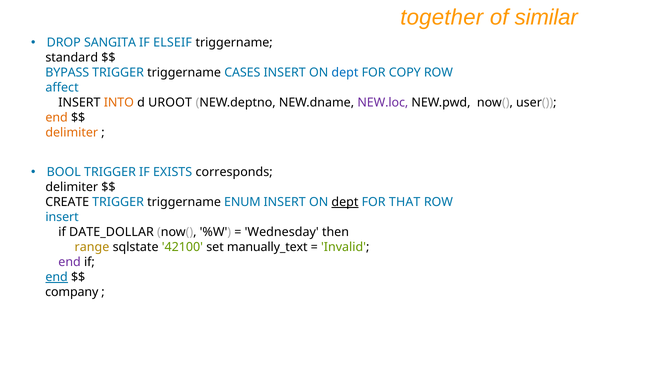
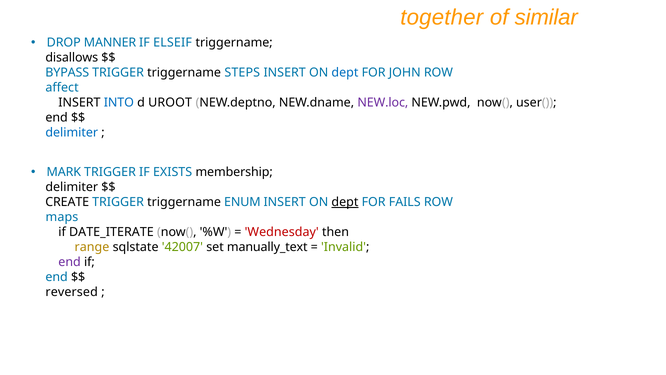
SANGITA: SANGITA -> MANNER (110, 43)
standard: standard -> disallows (72, 58)
CASES: CASES -> STEPS (242, 73)
COPY: COPY -> JOHN (405, 73)
INTO colour: orange -> blue (119, 103)
end colour: orange -> black (57, 118)
delimiter colour: orange -> blue (72, 133)
BOOL: BOOL -> MARK (64, 172)
corresponds: corresponds -> membership (234, 172)
THAT: THAT -> FAILS (405, 202)
insert: insert -> maps (62, 217)
DATE_DOLLAR: DATE_DOLLAR -> DATE_ITERATE (111, 232)
Wednesday colour: black -> red (282, 232)
42100: 42100 -> 42007 (182, 247)
end underline: present -> none (57, 277)
company: company -> reversed (72, 292)
